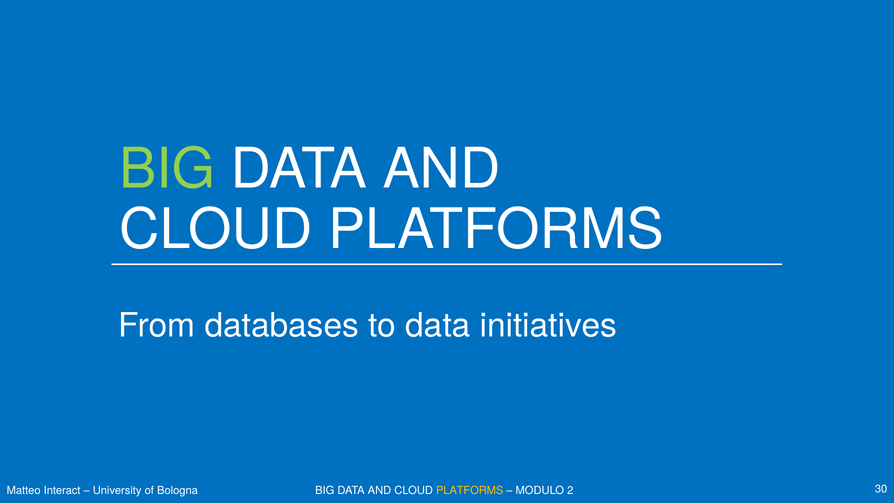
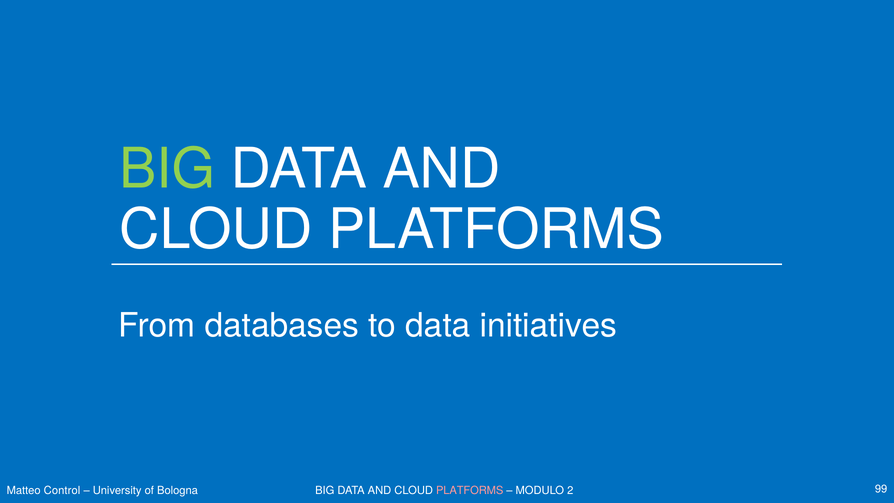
Interact: Interact -> Control (62, 490)
PLATFORMS colour: yellow -> pink (470, 490)
30: 30 -> 99 (881, 489)
